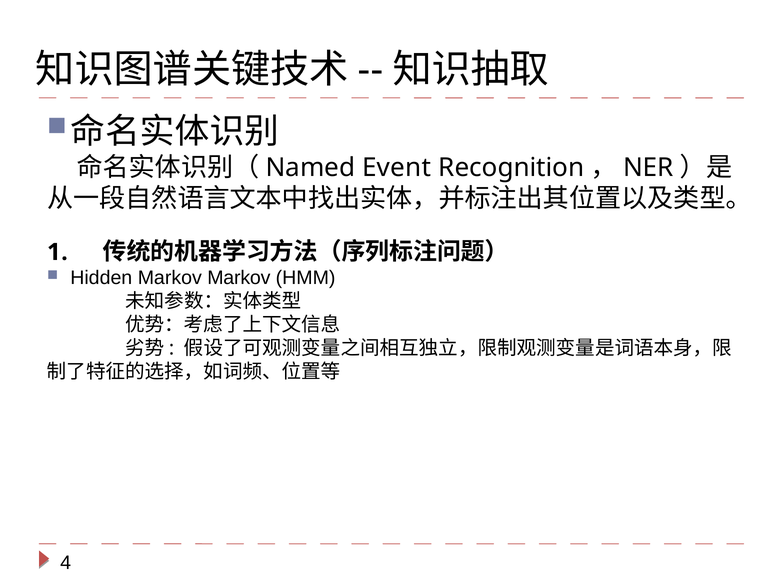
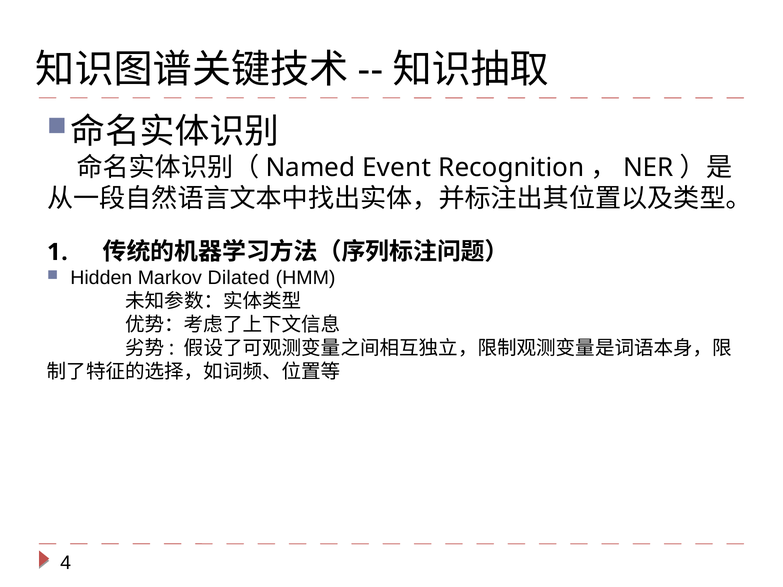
Markov Markov: Markov -> Dilated (239, 278)
